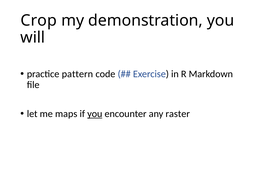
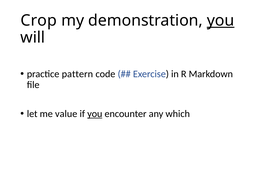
you underline: none -> present (221, 20)
maps: maps -> value (66, 114)
raster: raster -> which (178, 114)
